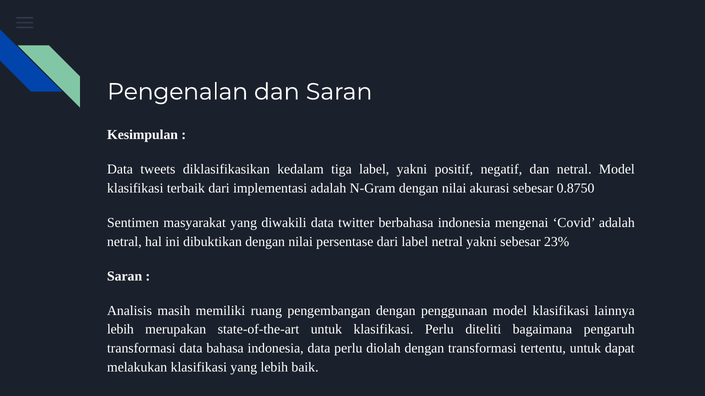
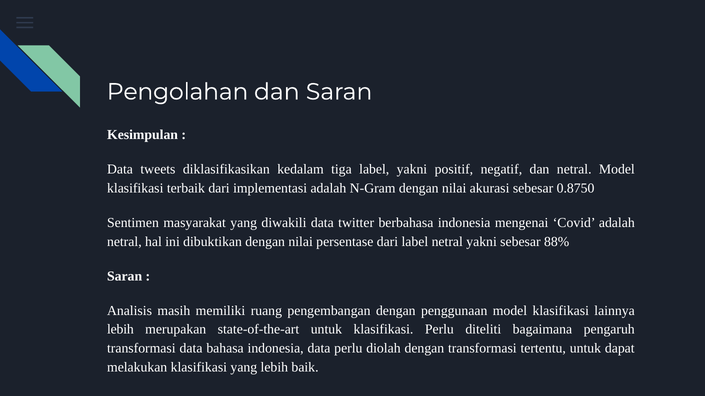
Pengenalan: Pengenalan -> Pengolahan (178, 92)
23%: 23% -> 88% (557, 242)
